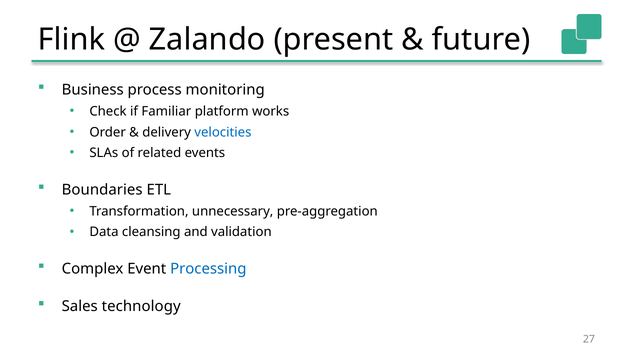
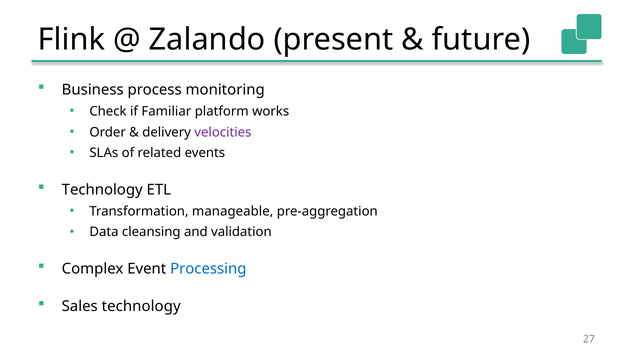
velocities colour: blue -> purple (223, 132)
Boundaries: Boundaries -> Technology (102, 190)
unnecessary: unnecessary -> manageable (233, 211)
